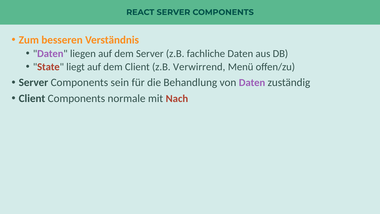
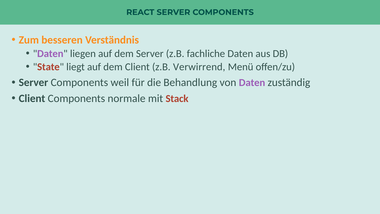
sein: sein -> weil (120, 82)
Nach: Nach -> Stack (177, 99)
